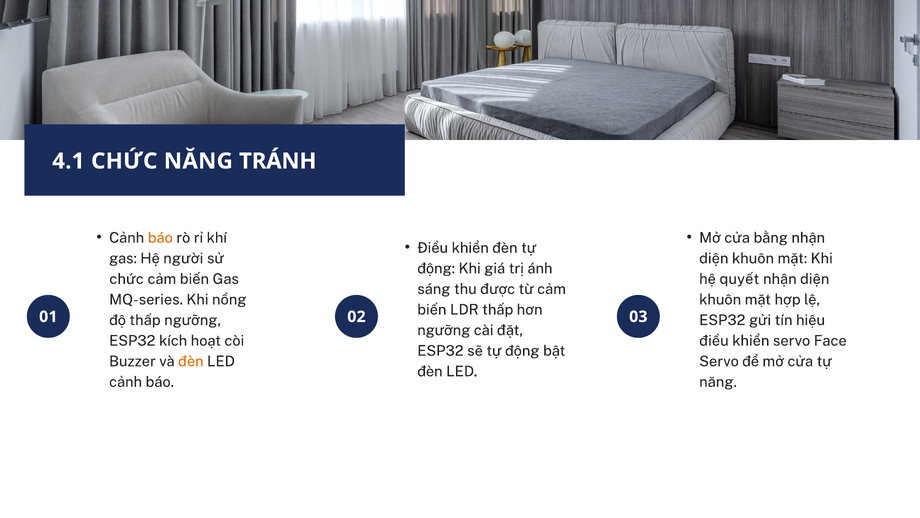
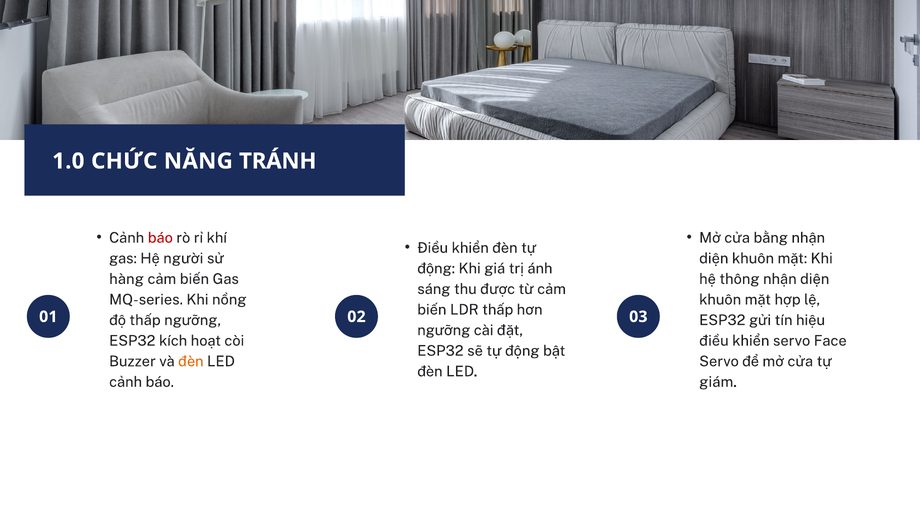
4.1: 4.1 -> 1.0 (68, 161)
báo colour: orange -> red (160, 238)
chức: chức -> hàng (127, 279)
quyết: quyết -> thông (739, 279)
năng: năng -> giám (718, 382)
